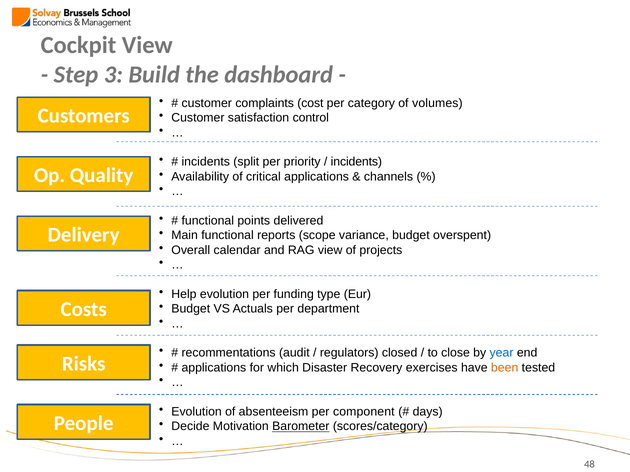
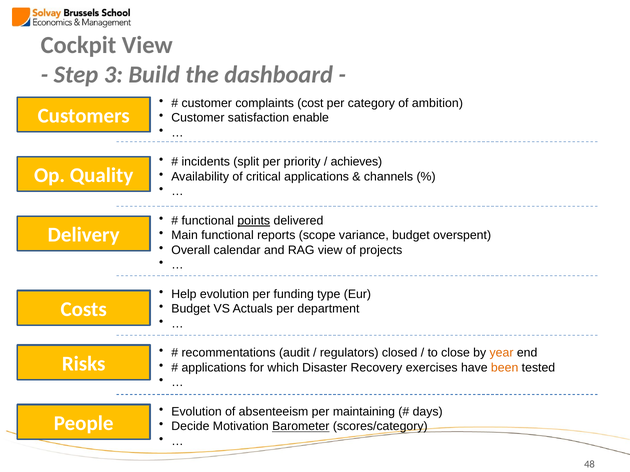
volumes: volumes -> ambition (437, 103)
control: control -> enable (311, 118)
incidents: incidents -> achieves (356, 162)
points underline: none -> present (254, 221)
year colour: blue -> orange (502, 353)
component: component -> maintaining (364, 412)
